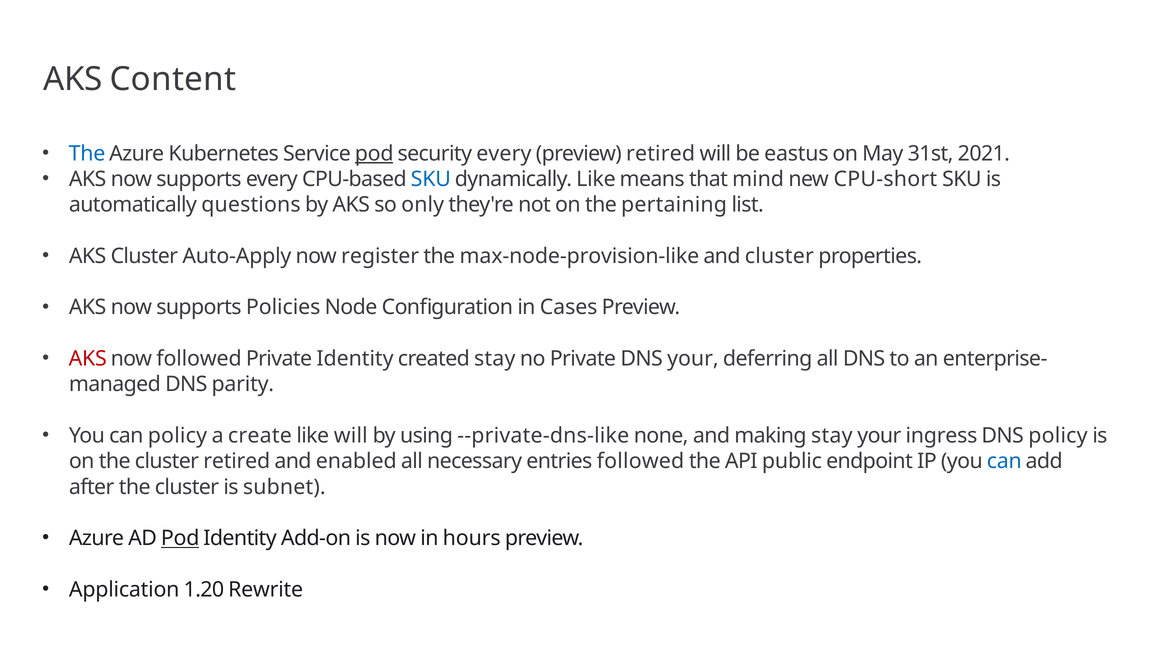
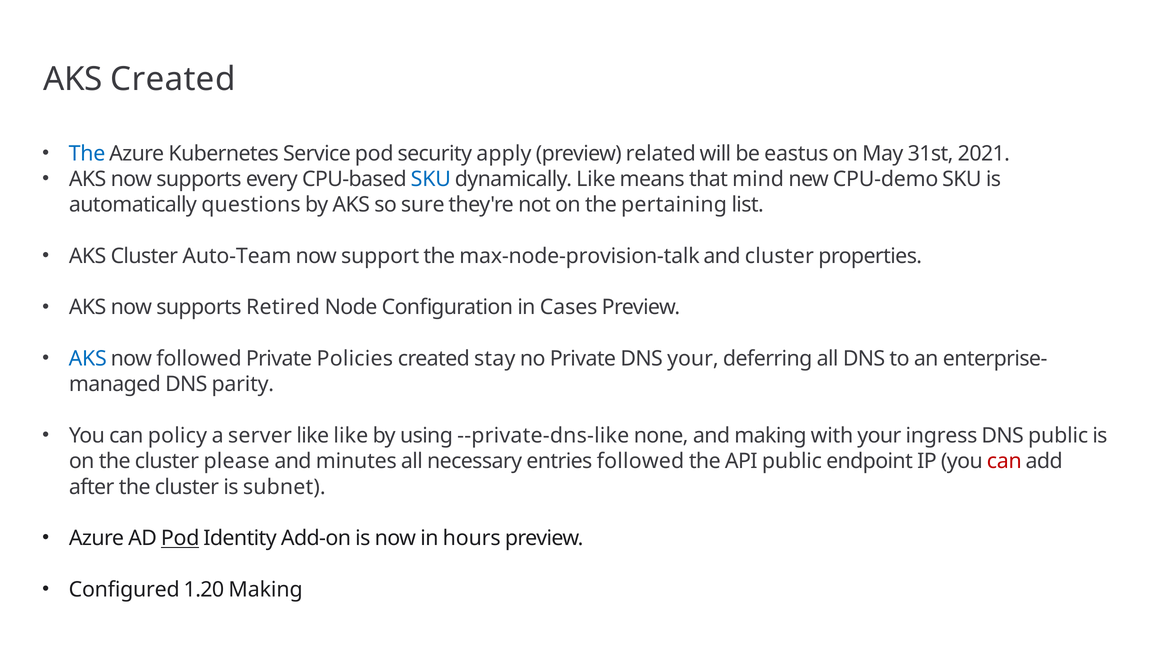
AKS Content: Content -> Created (173, 79)
pod underline: present -> none (374, 154)
security every: every -> apply (504, 154)
preview retired: retired -> related (661, 154)
CPU-short: CPU-short -> CPU-demo (886, 179)
only: only -> sure (423, 205)
Auto-Apply: Auto-Apply -> Auto-Team (237, 256)
register: register -> support (380, 256)
max-node-provision-like: max-node-provision-like -> max-node-provision-talk (579, 256)
Policies: Policies -> Retired (283, 307)
AKS colour: red -> blue (88, 359)
Private Identity: Identity -> Policies (355, 359)
create: create -> server (260, 436)
like will: will -> like (351, 436)
making stay: stay -> with (832, 436)
DNS policy: policy -> public (1058, 436)
cluster retired: retired -> please (237, 461)
enabled: enabled -> minutes (356, 461)
can colour: blue -> red (1004, 461)
Application: Application -> Configured (124, 590)
1.20 Rewrite: Rewrite -> Making (266, 590)
